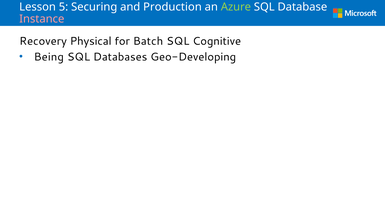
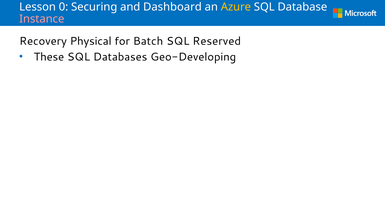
5: 5 -> 0 (64, 7)
Production: Production -> Dashboard (172, 7)
Azure colour: light green -> yellow (236, 7)
Cognitive: Cognitive -> Reserved (217, 41)
Being: Being -> These (49, 57)
